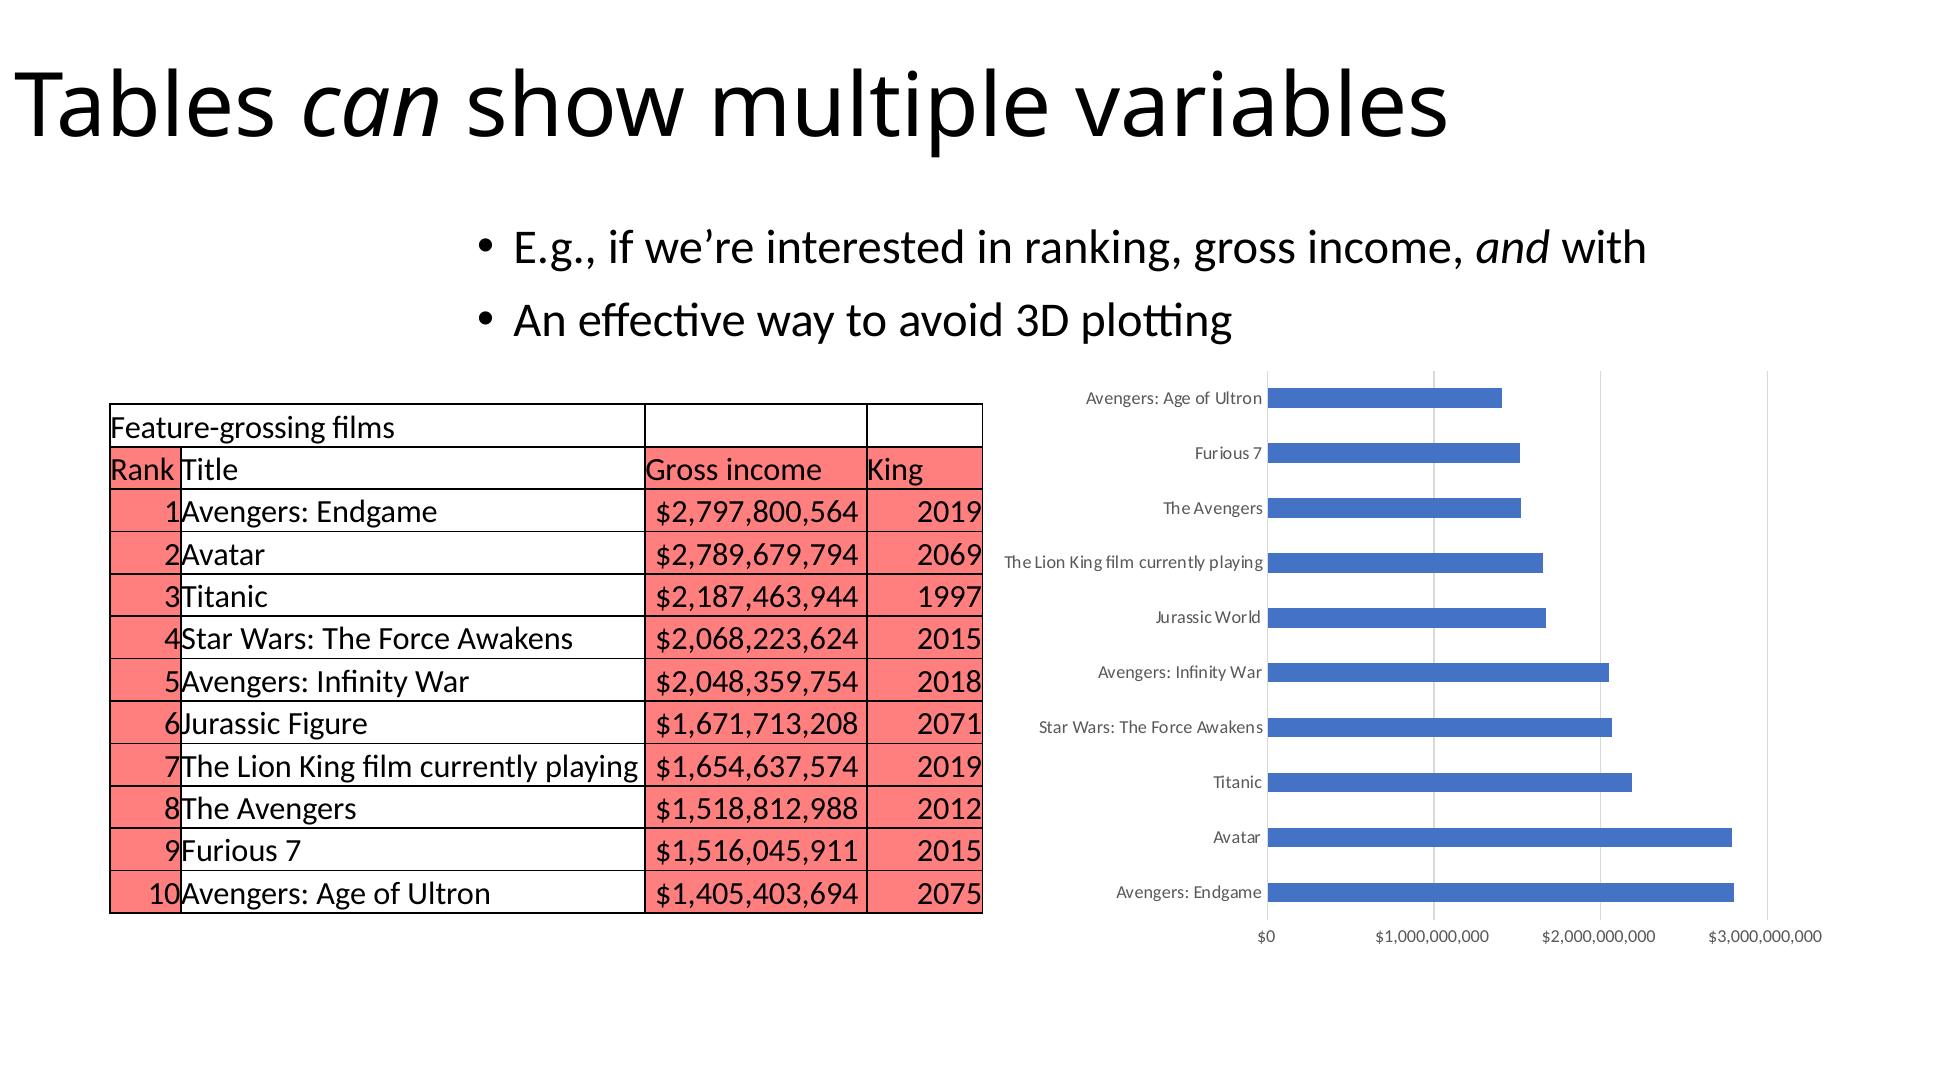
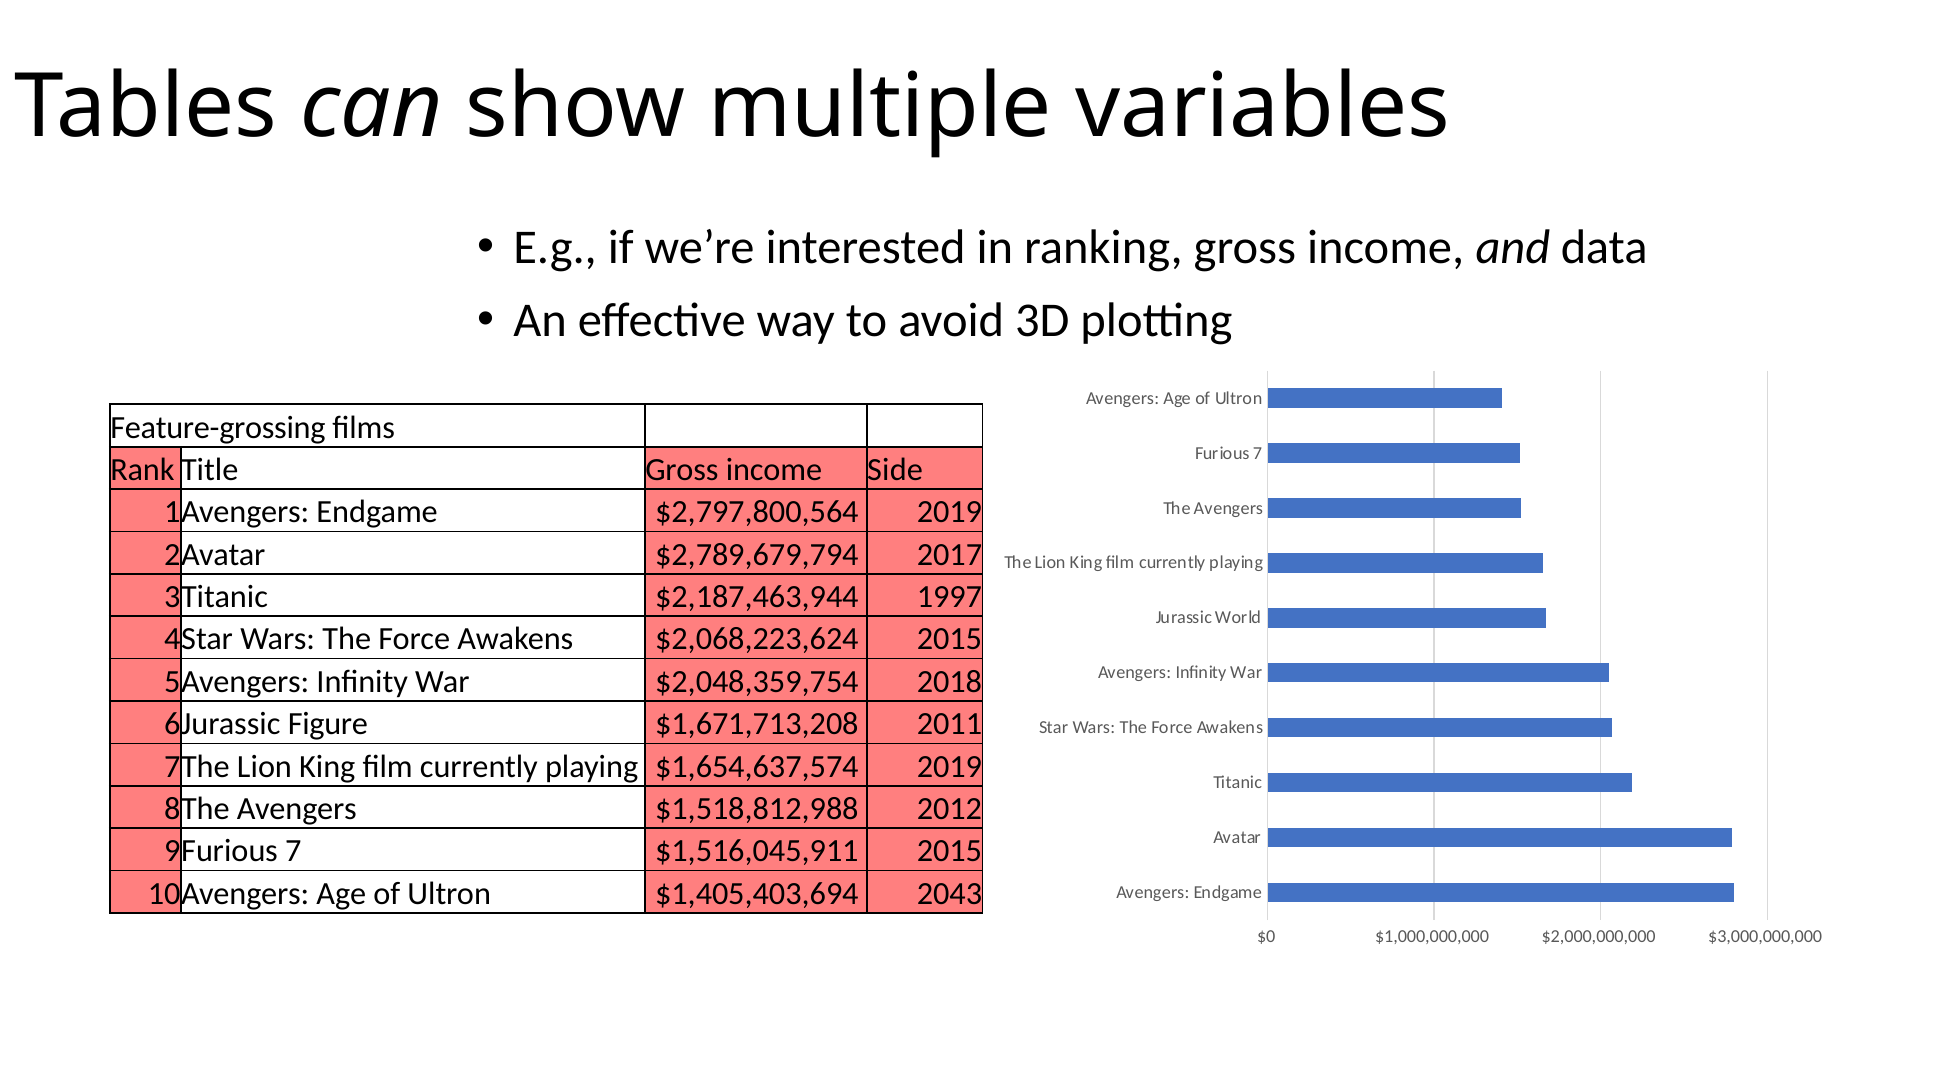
with: with -> data (1604, 247)
income King: King -> Side (895, 470)
2069: 2069 -> 2017 (950, 555)
2071: 2071 -> 2011 (950, 724)
2075: 2075 -> 2043 (950, 894)
